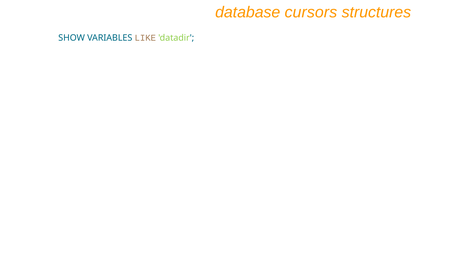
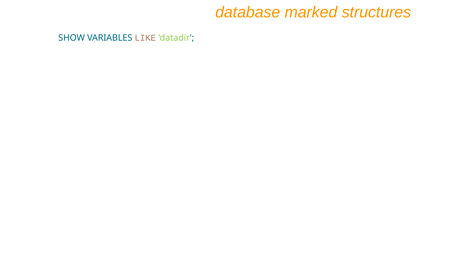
cursors: cursors -> marked (311, 12)
